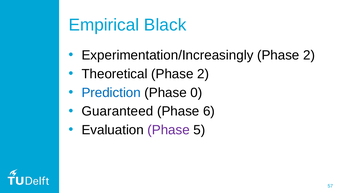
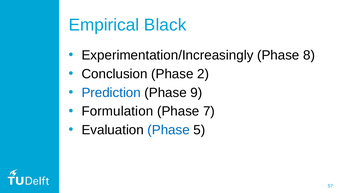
2: 2 -> 8 (309, 55)
Theoretical: Theoretical -> Conclusion (115, 74)
0: 0 -> 9 (196, 93)
Guaranteed: Guaranteed -> Formulation (117, 111)
6: 6 -> 7 (209, 111)
Phase colour: purple -> blue (169, 130)
